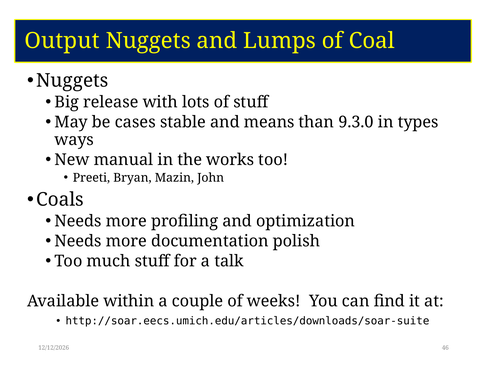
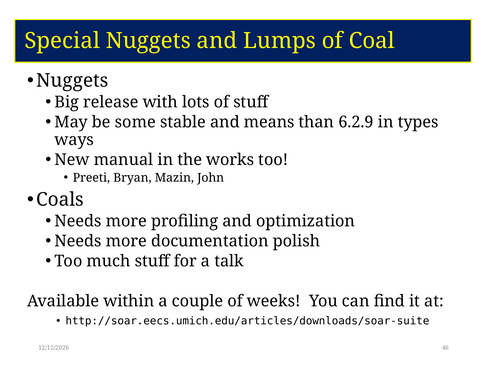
Output: Output -> Special (62, 41)
cases: cases -> some (135, 122)
9.3.0: 9.3.0 -> 6.2.9 (356, 122)
